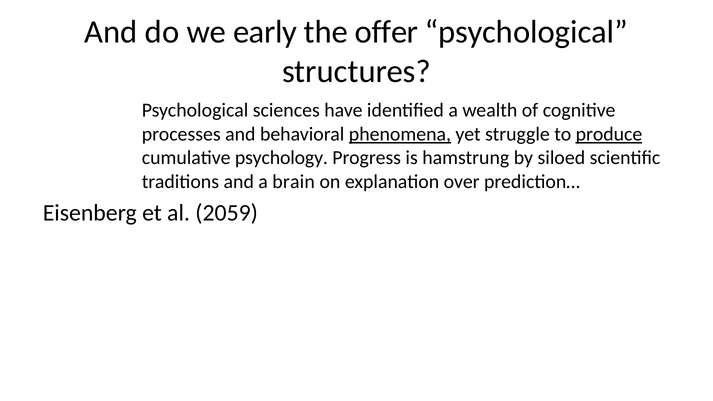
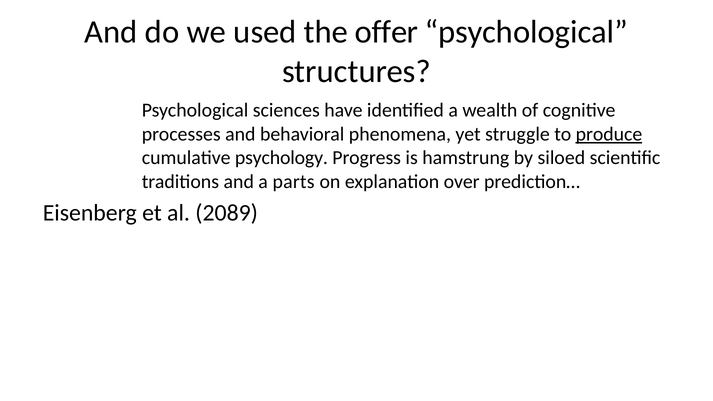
early: early -> used (265, 32)
phenomena underline: present -> none (400, 134)
brain: brain -> parts (294, 182)
2059: 2059 -> 2089 (227, 213)
